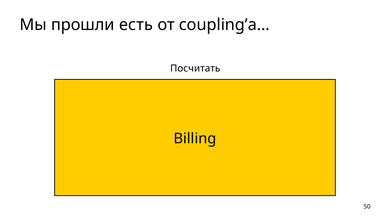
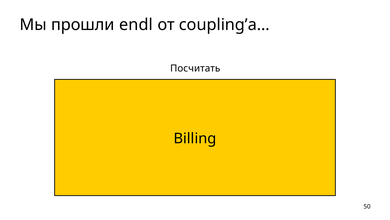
есть: есть -> endl (136, 25)
